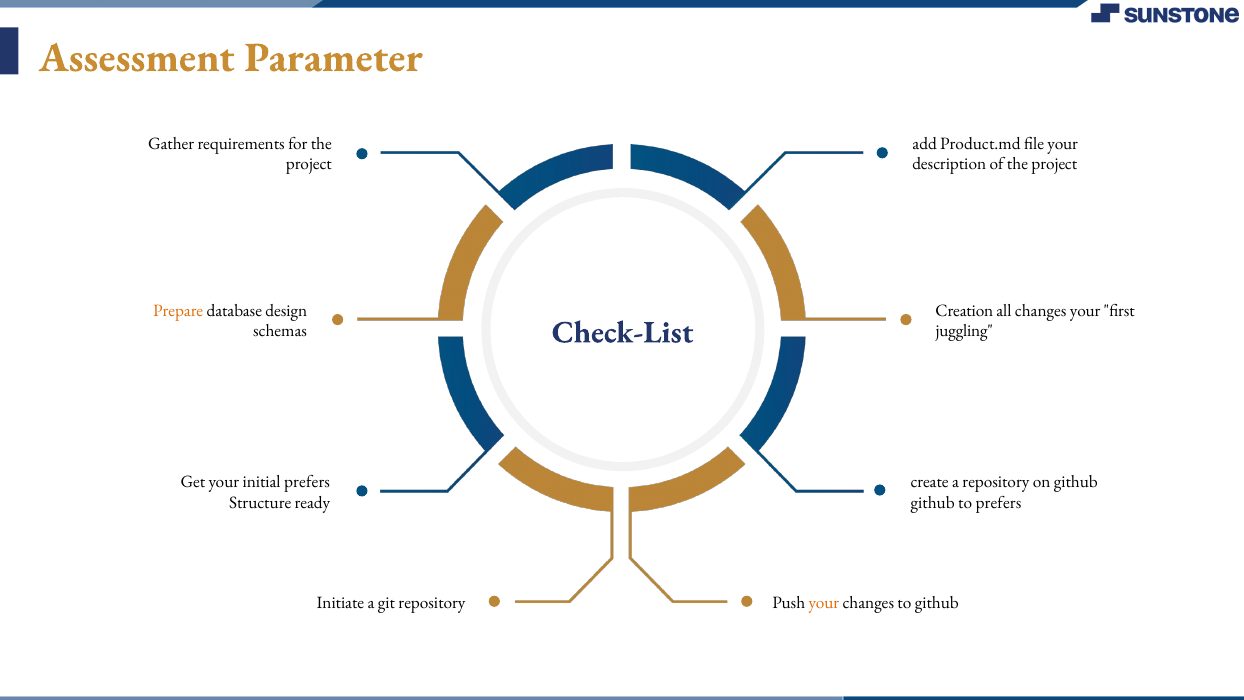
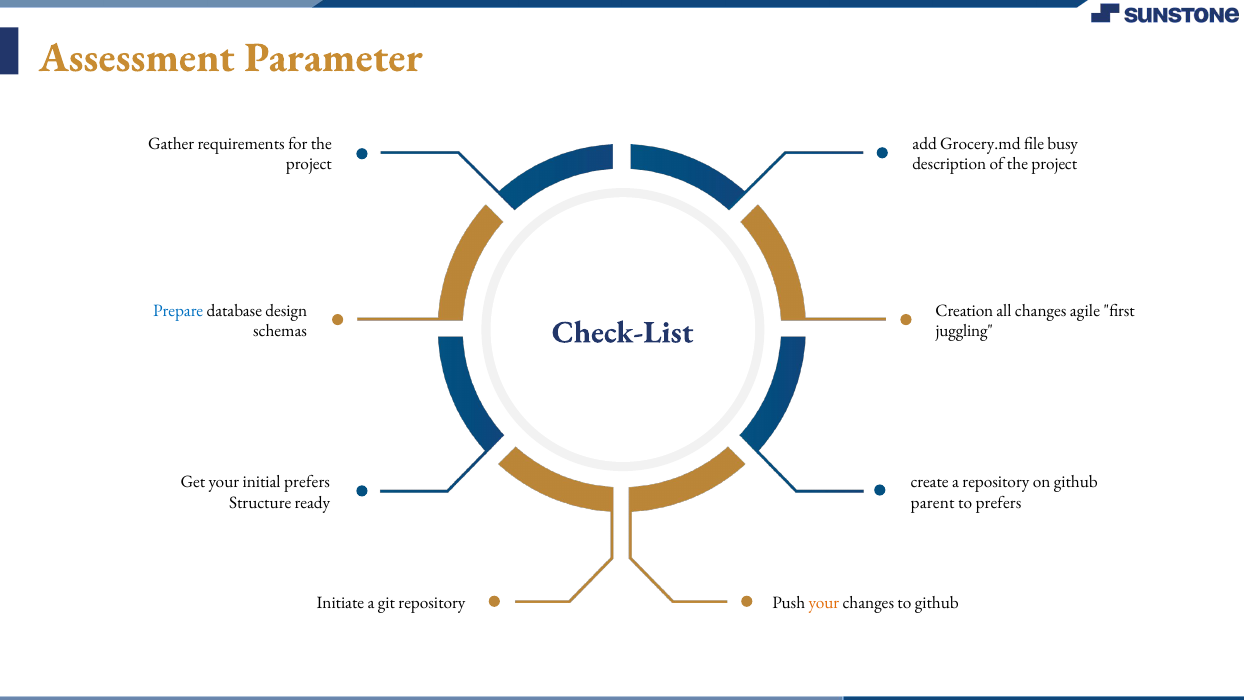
Product.md: Product.md -> Grocery.md (980, 143)
file your: your -> busy (1063, 143)
Prepare colour: orange -> blue (178, 310)
changes your: your -> agile (1085, 310)
github: github -> parent (933, 503)
